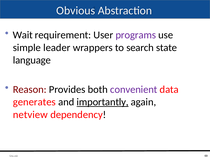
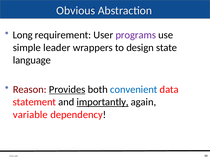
Wait: Wait -> Long (23, 35)
search: search -> design (140, 48)
Provides underline: none -> present (67, 90)
convenient colour: purple -> blue (134, 90)
generates: generates -> statement (34, 102)
netview: netview -> variable (30, 115)
